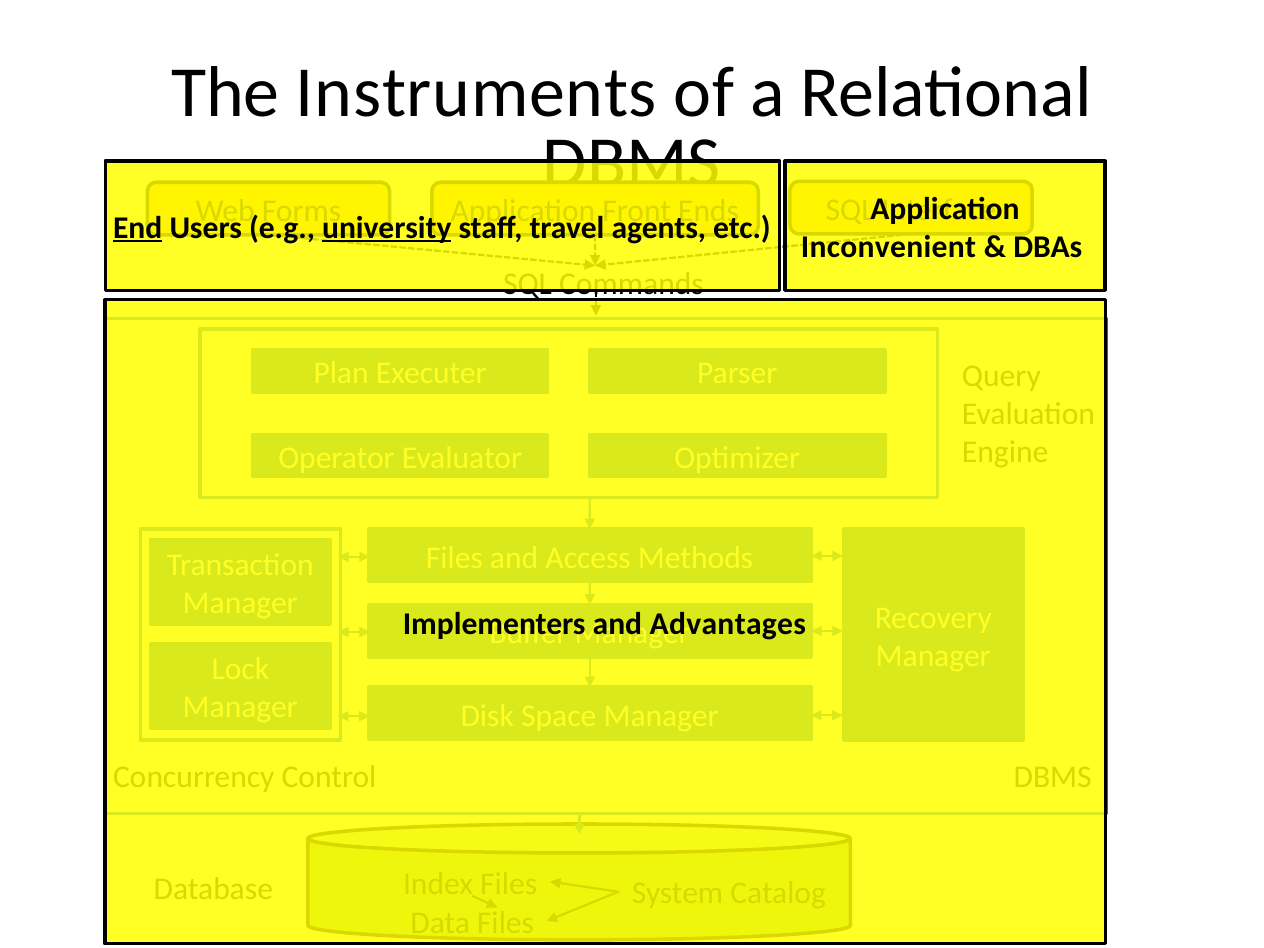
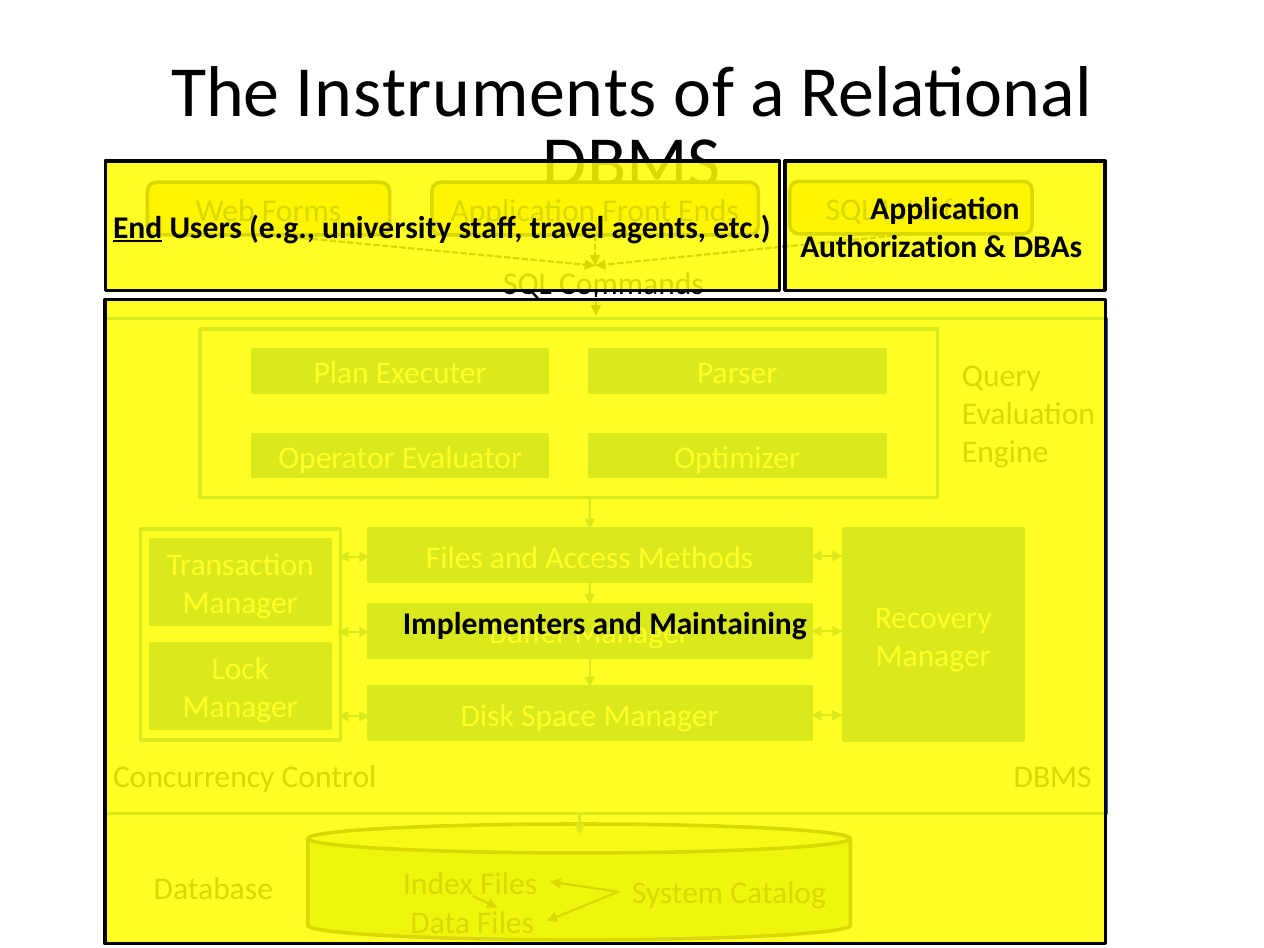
university underline: present -> none (387, 228)
Inconvenient: Inconvenient -> Authorization (889, 247)
Advantages: Advantages -> Maintaining (728, 624)
